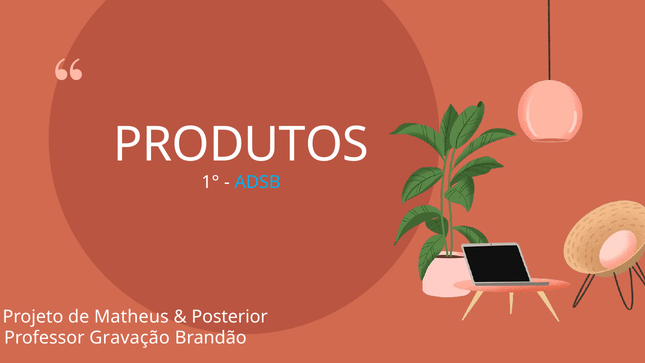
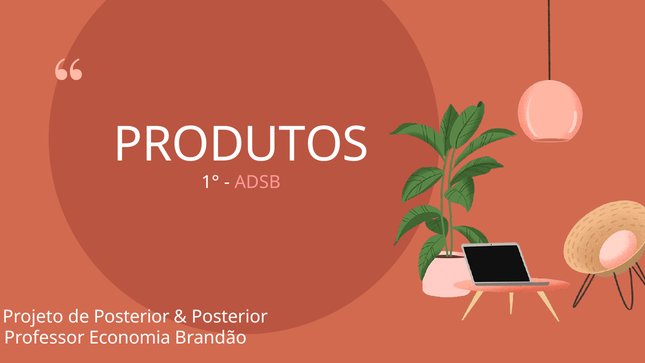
ADSB colour: light blue -> pink (258, 182)
de Matheus: Matheus -> Posterior (132, 317)
Gravação: Gravação -> Economia (130, 338)
